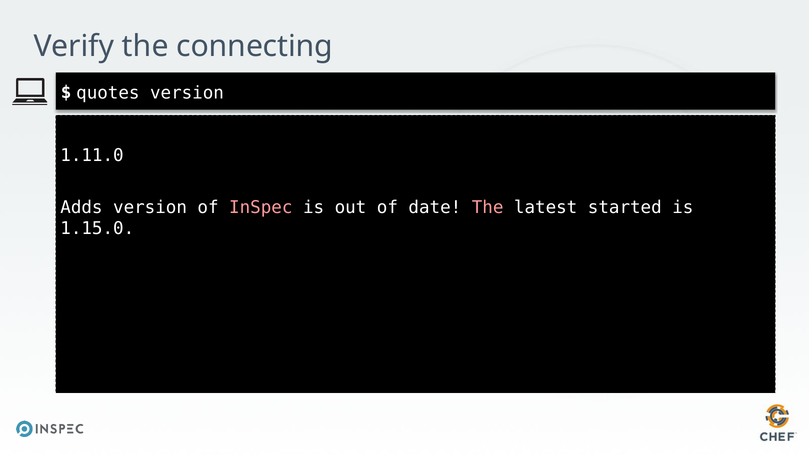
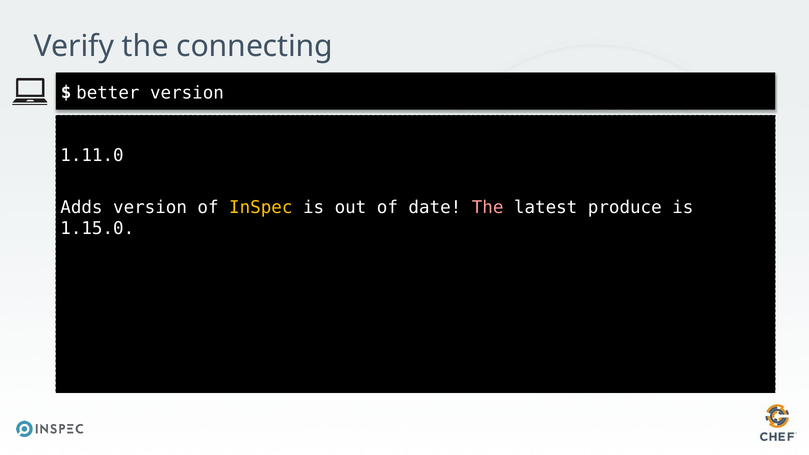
quotes: quotes -> better (108, 93)
InSpec colour: pink -> yellow (261, 208)
started: started -> produce (625, 208)
